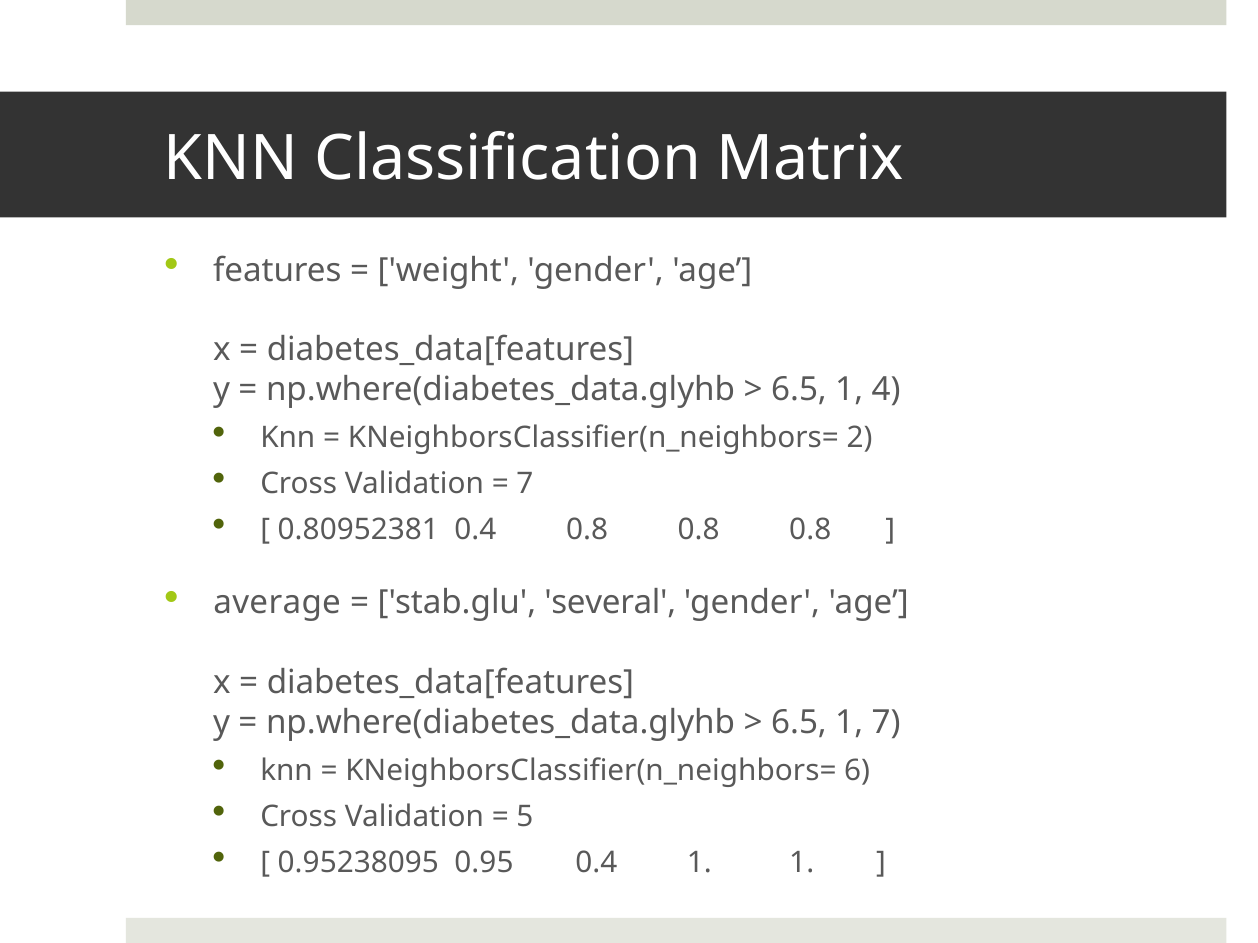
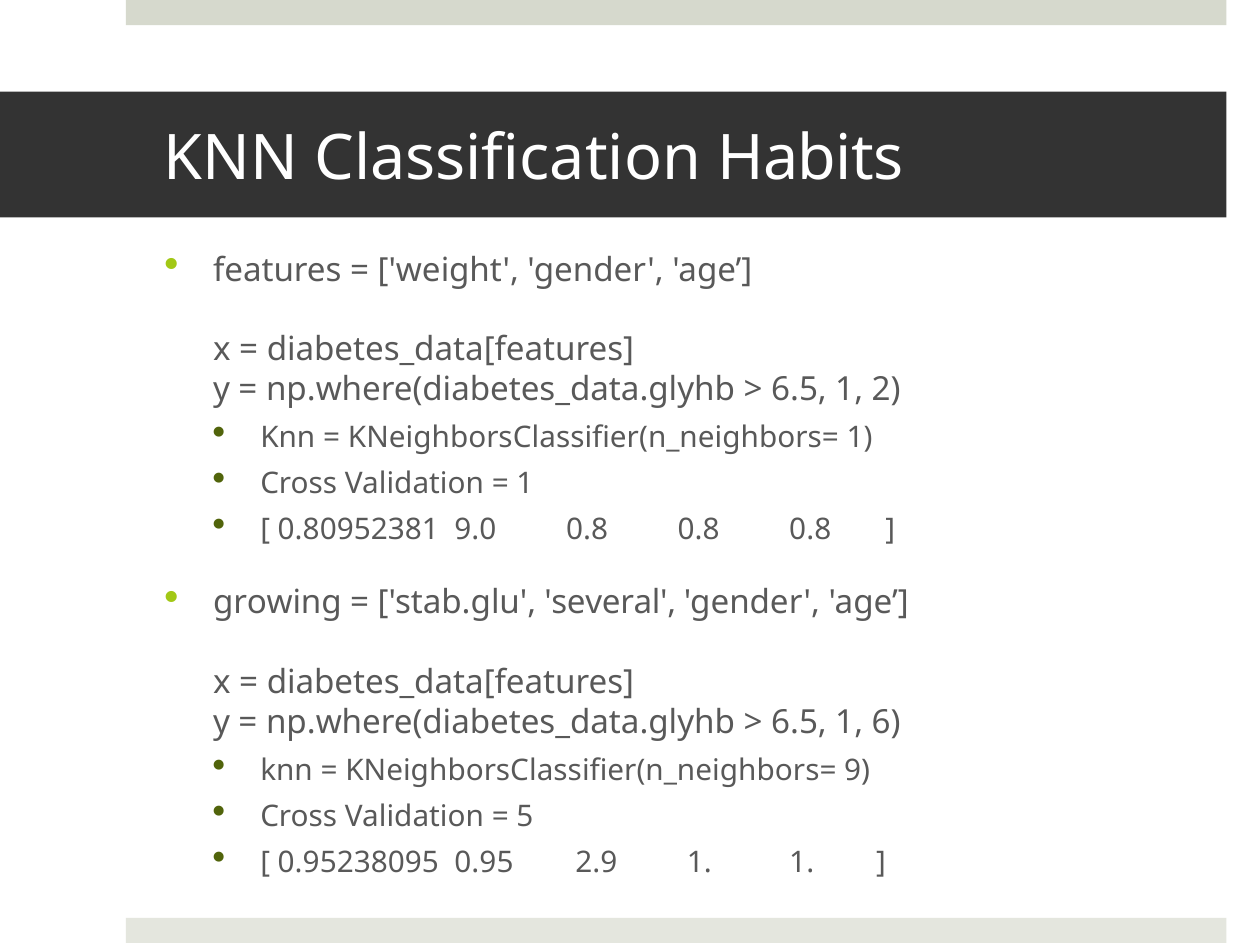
Matrix: Matrix -> Habits (810, 159)
4: 4 -> 2 (886, 390)
KNeighborsClassifier(n_neighbors= 2: 2 -> 1 (860, 438)
7: 7 -> 1 (525, 484)
0.80952381 0.4: 0.4 -> 9.0 (475, 530)
average: average -> growing (277, 603)
1 7: 7 -> 6 (886, 723)
6: 6 -> 9 (857, 771)
0.95 0.4: 0.4 -> 2.9 (596, 863)
